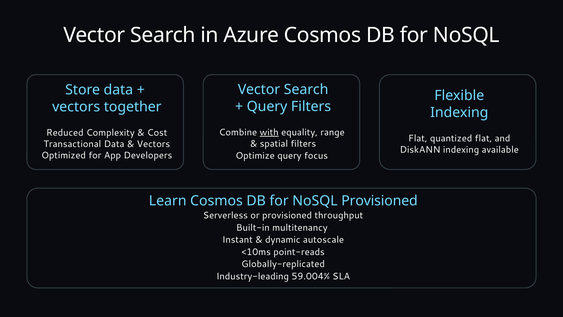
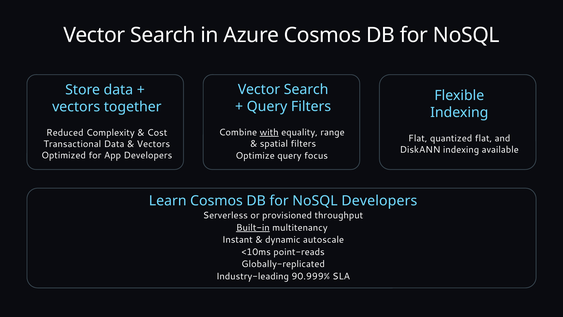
NoSQL Provisioned: Provisioned -> Developers (379, 201)
Built-in underline: none -> present (253, 227)
59.004%: 59.004% -> 90.999% (311, 276)
